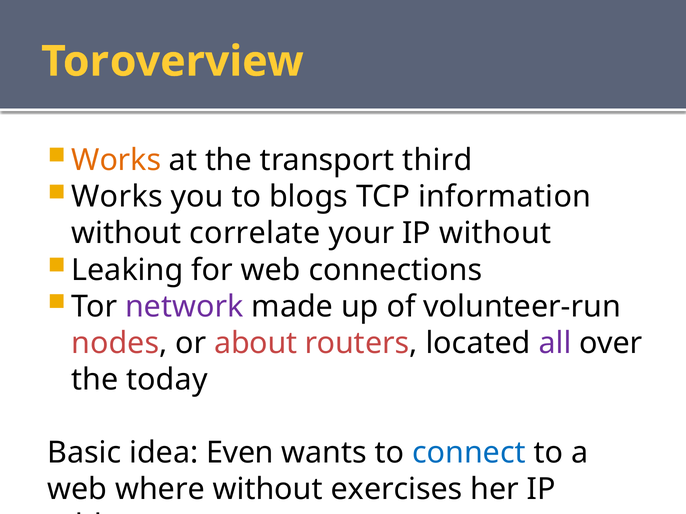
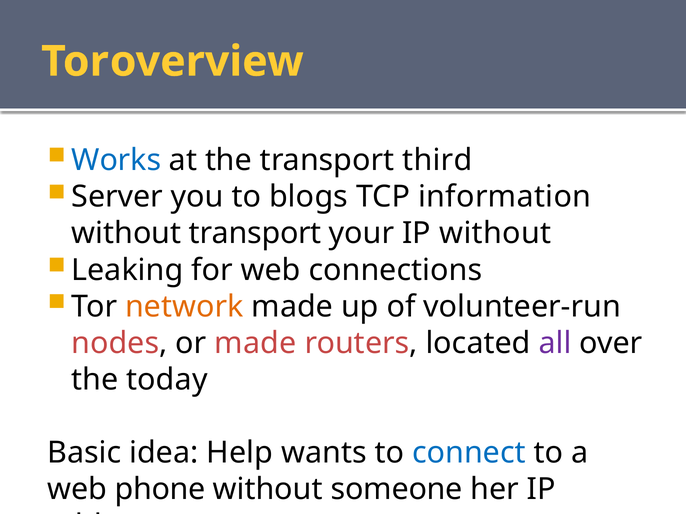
Works colour: orange -> blue (116, 160)
Works: Works -> Server (117, 197)
without correlate: correlate -> transport (255, 234)
network colour: purple -> orange (184, 307)
or about: about -> made (255, 343)
Even: Even -> Help (240, 453)
where: where -> phone (160, 490)
exercises: exercises -> someone (397, 490)
